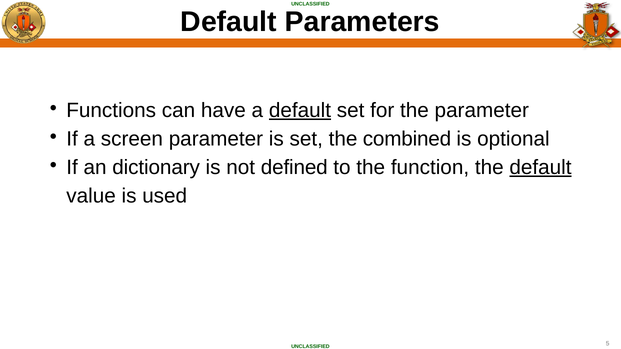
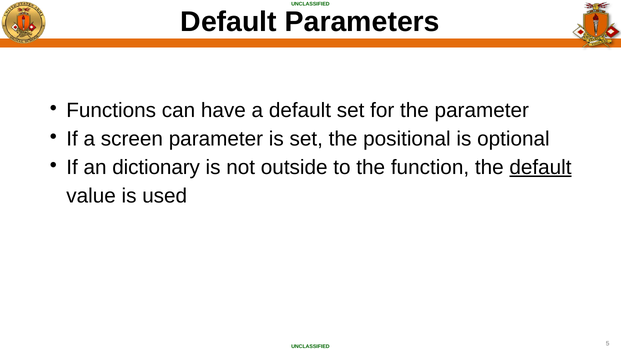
default underline: present -> none (300, 110)
combined: combined -> positional (407, 139)
defined: defined -> outside (294, 168)
